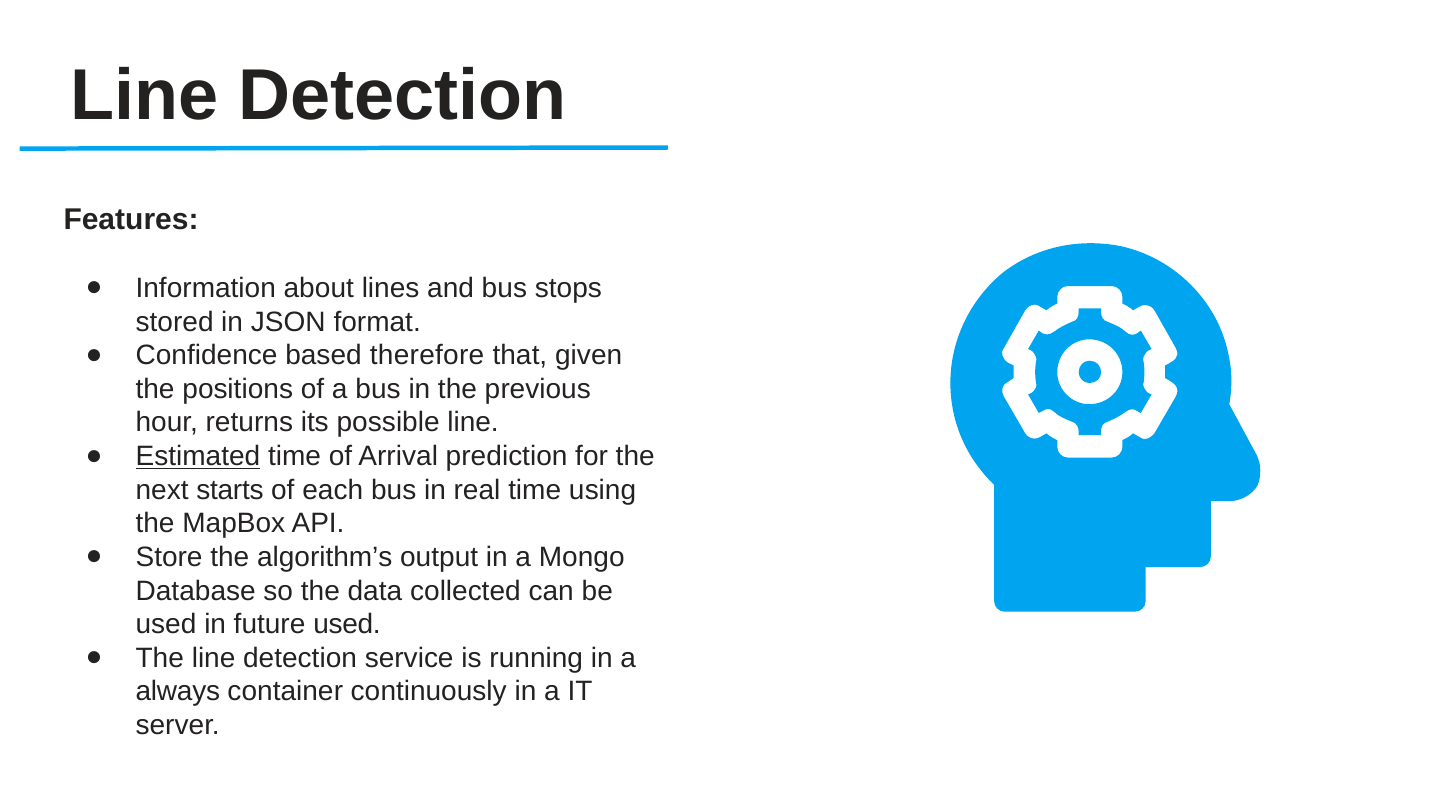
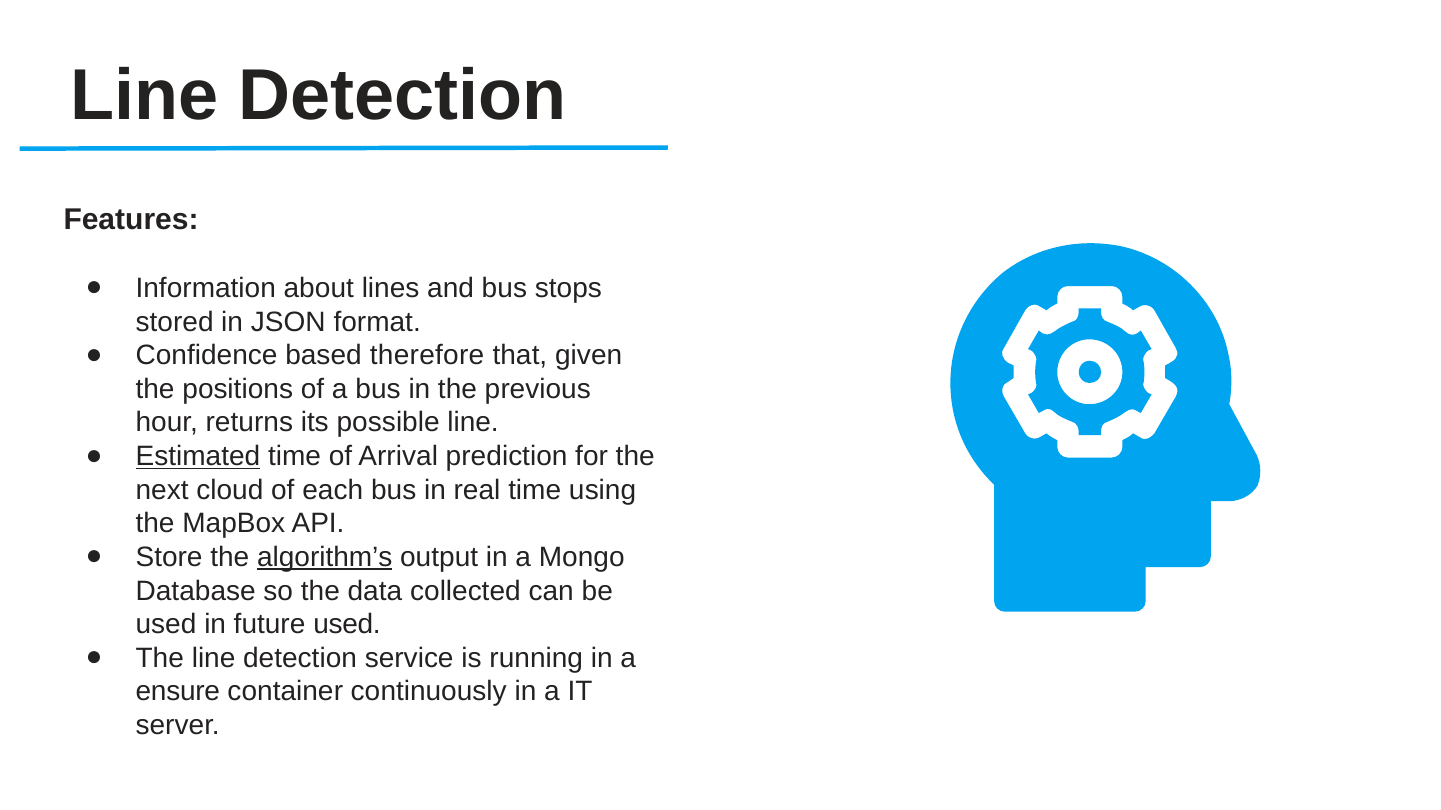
starts: starts -> cloud (230, 490)
algorithm’s underline: none -> present (325, 558)
always: always -> ensure (178, 692)
